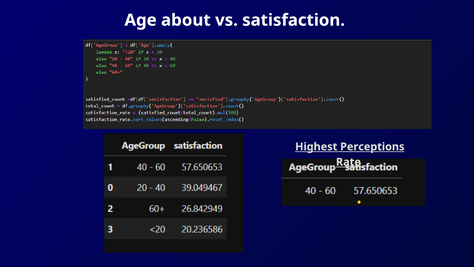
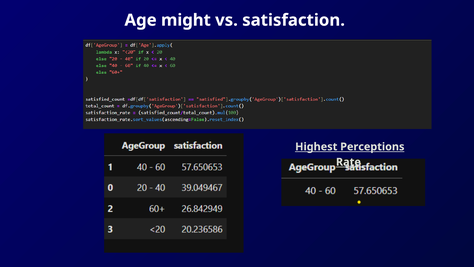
about: about -> might (186, 20)
